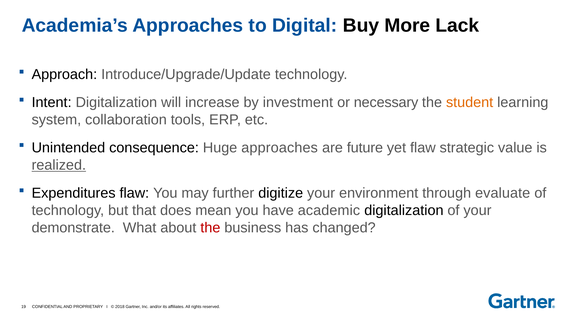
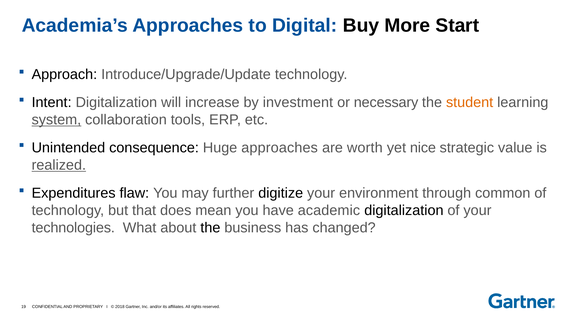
Lack: Lack -> Start (457, 25)
system underline: none -> present (56, 120)
future: future -> worth (365, 148)
yet flaw: flaw -> nice (423, 148)
evaluate: evaluate -> common (503, 193)
demonstrate: demonstrate -> technologies (73, 228)
the colour: red -> black (210, 228)
